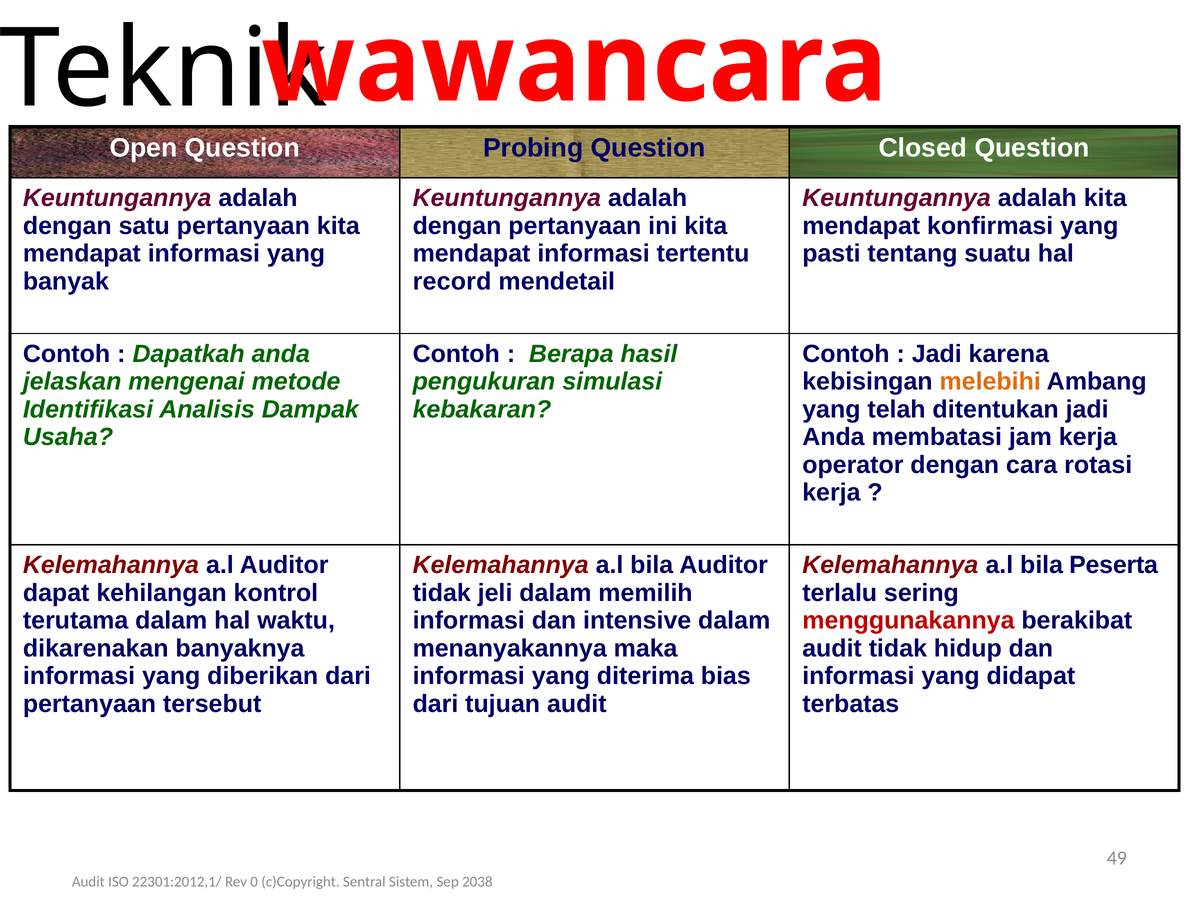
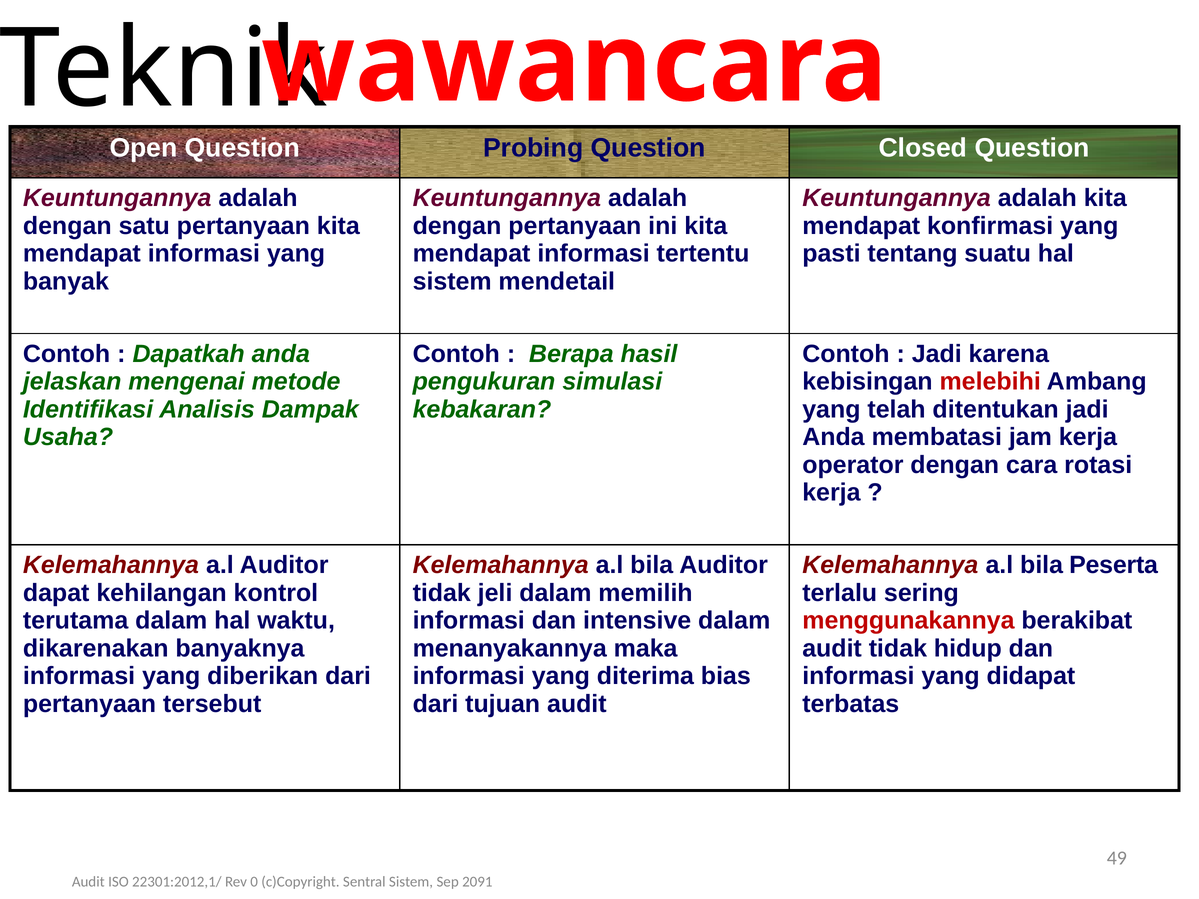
record: record -> sistem (452, 281)
melebihi colour: orange -> red (990, 382)
2038: 2038 -> 2091 (477, 882)
